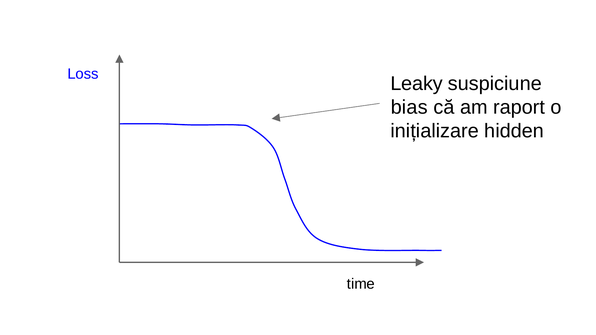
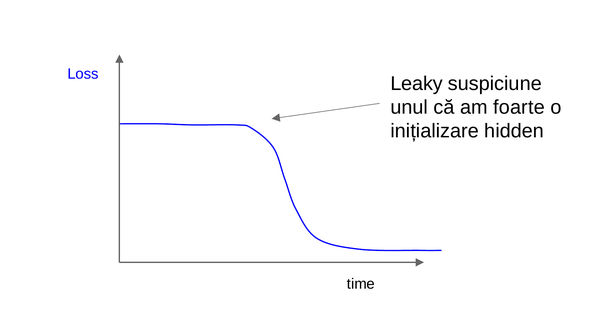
bias: bias -> unul (409, 107)
raport: raport -> foarte (519, 107)
